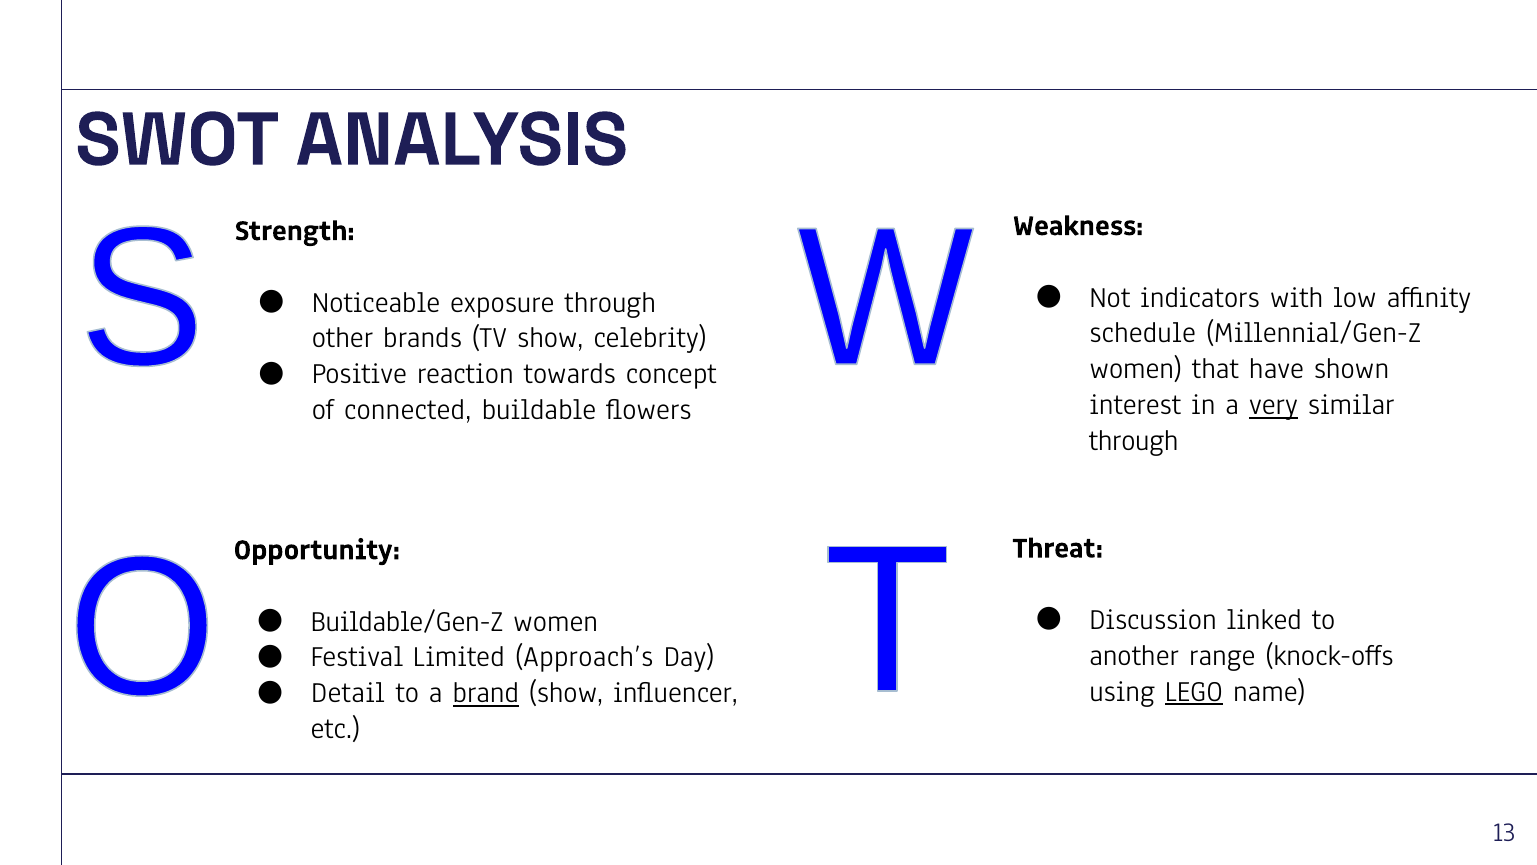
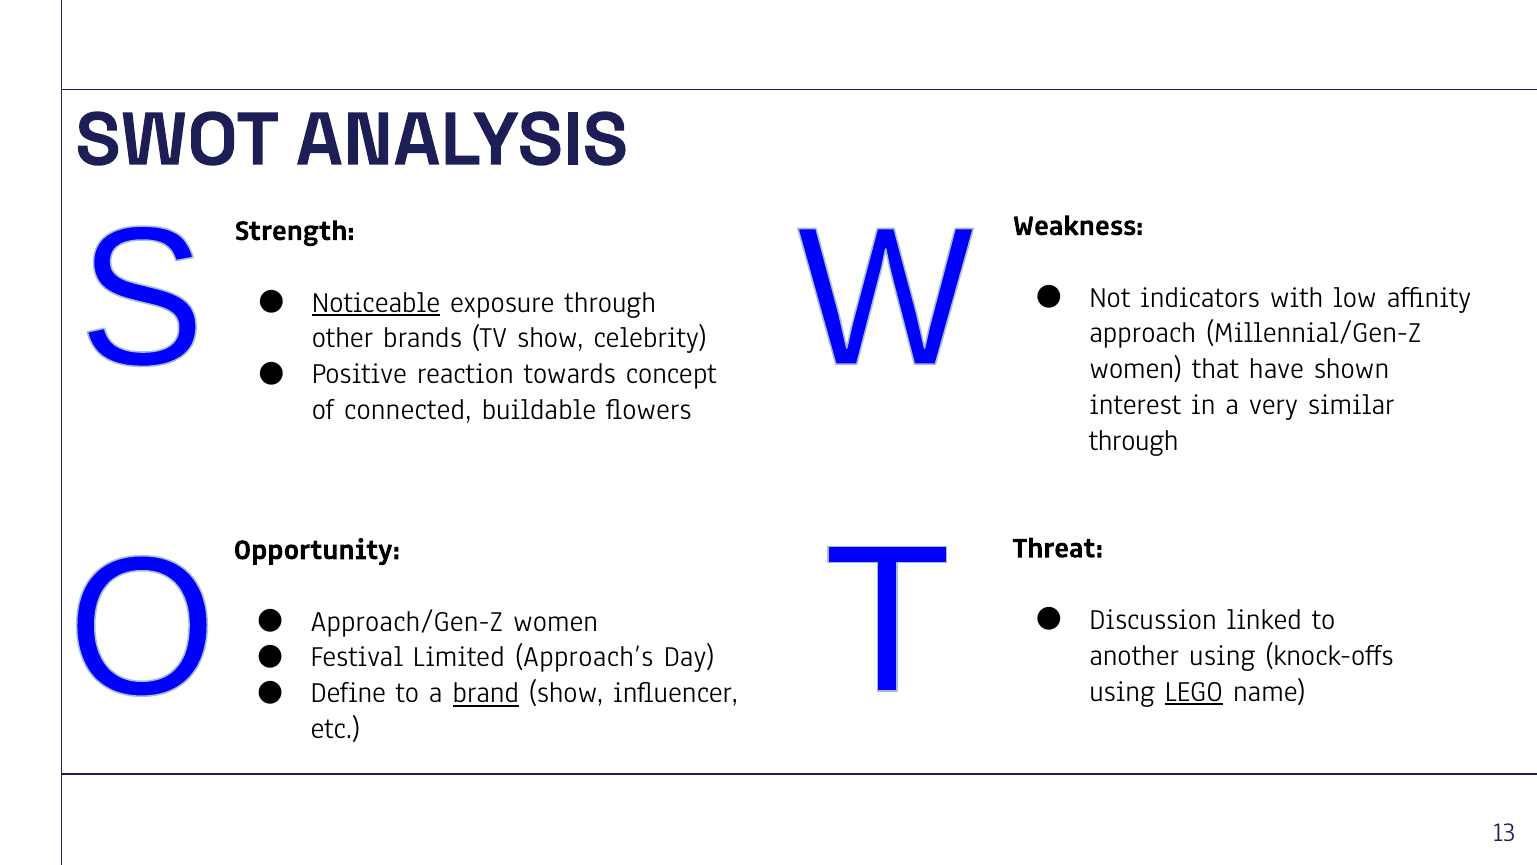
Noticeable underline: none -> present (376, 302)
schedule: schedule -> approach (1143, 333)
very underline: present -> none (1274, 405)
Buildable/Gen-Z: Buildable/Gen-Z -> Approach/Gen-Z (407, 621)
another range: range -> using (1222, 655)
Detail: Detail -> Define (348, 693)
